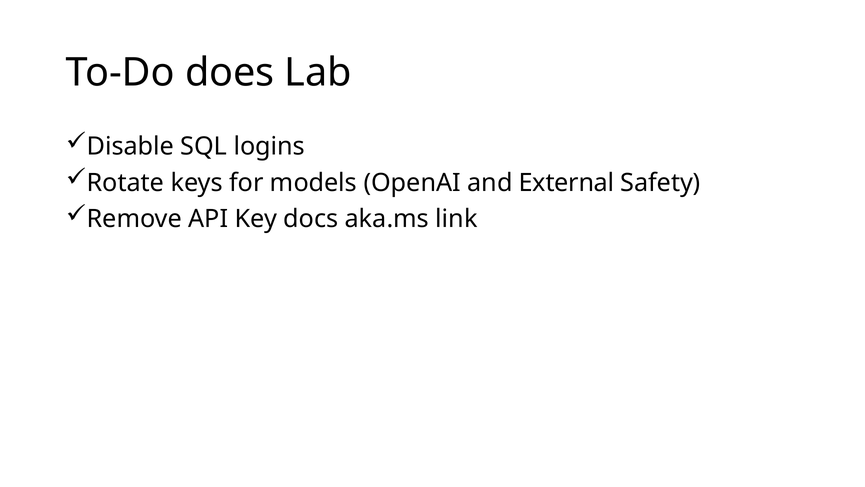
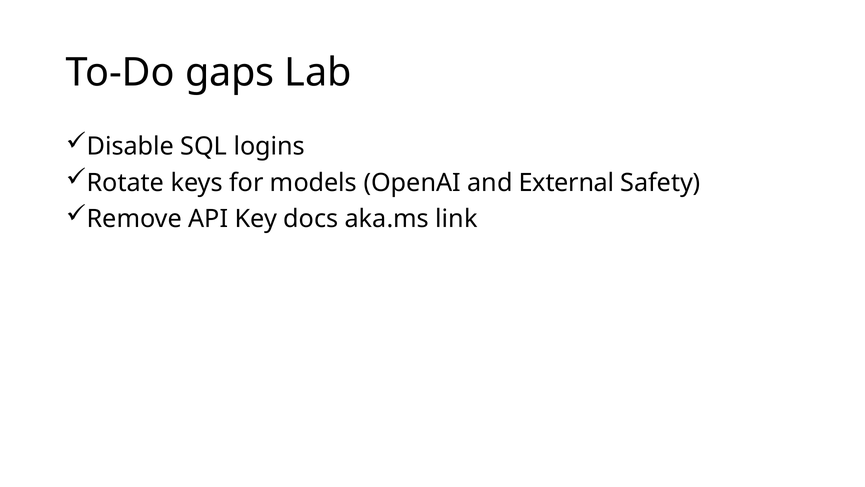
does: does -> gaps (230, 73)
